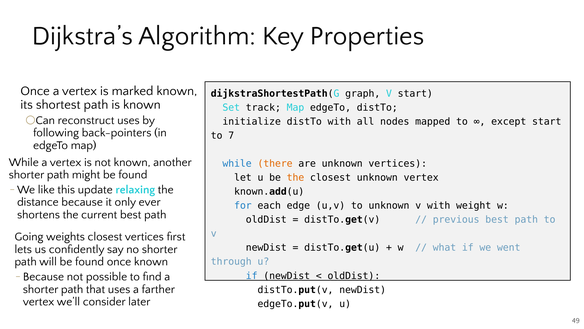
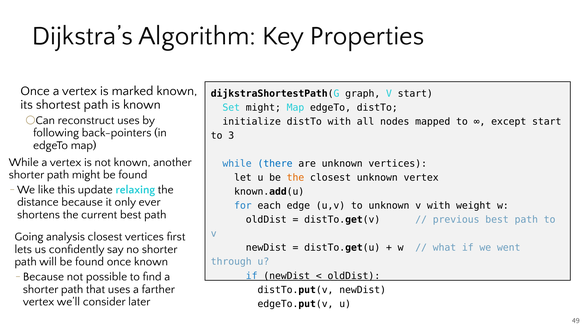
Set track: track -> might (263, 107)
7: 7 -> 3 (231, 135)
there colour: orange -> blue (275, 163)
weights: weights -> analysis (66, 236)
